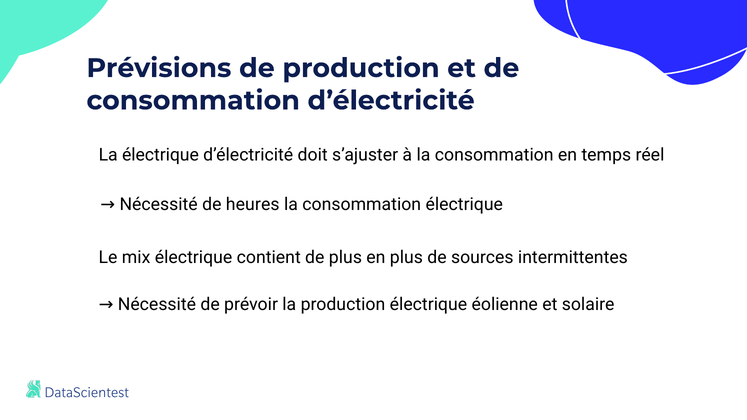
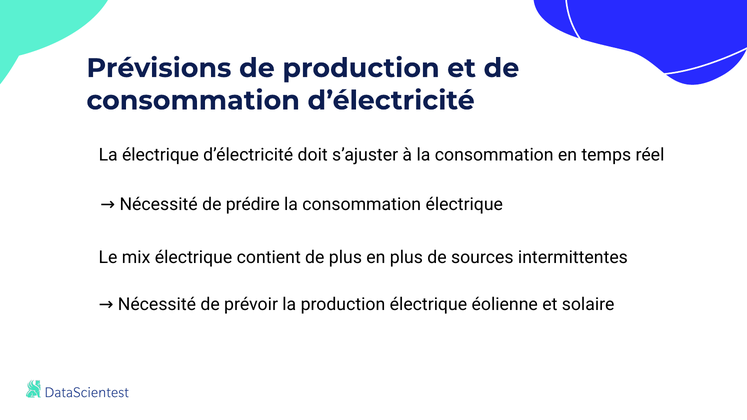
heures: heures -> prédire (253, 204)
